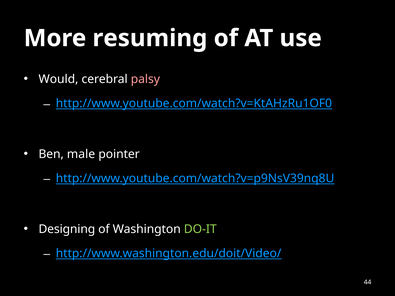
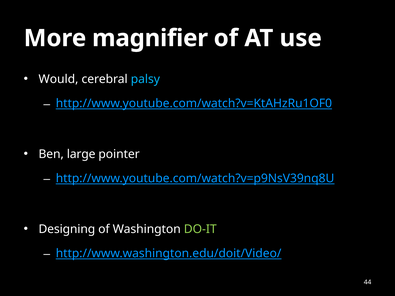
resuming: resuming -> magnifier (150, 38)
palsy colour: pink -> light blue (145, 79)
male: male -> large (81, 154)
